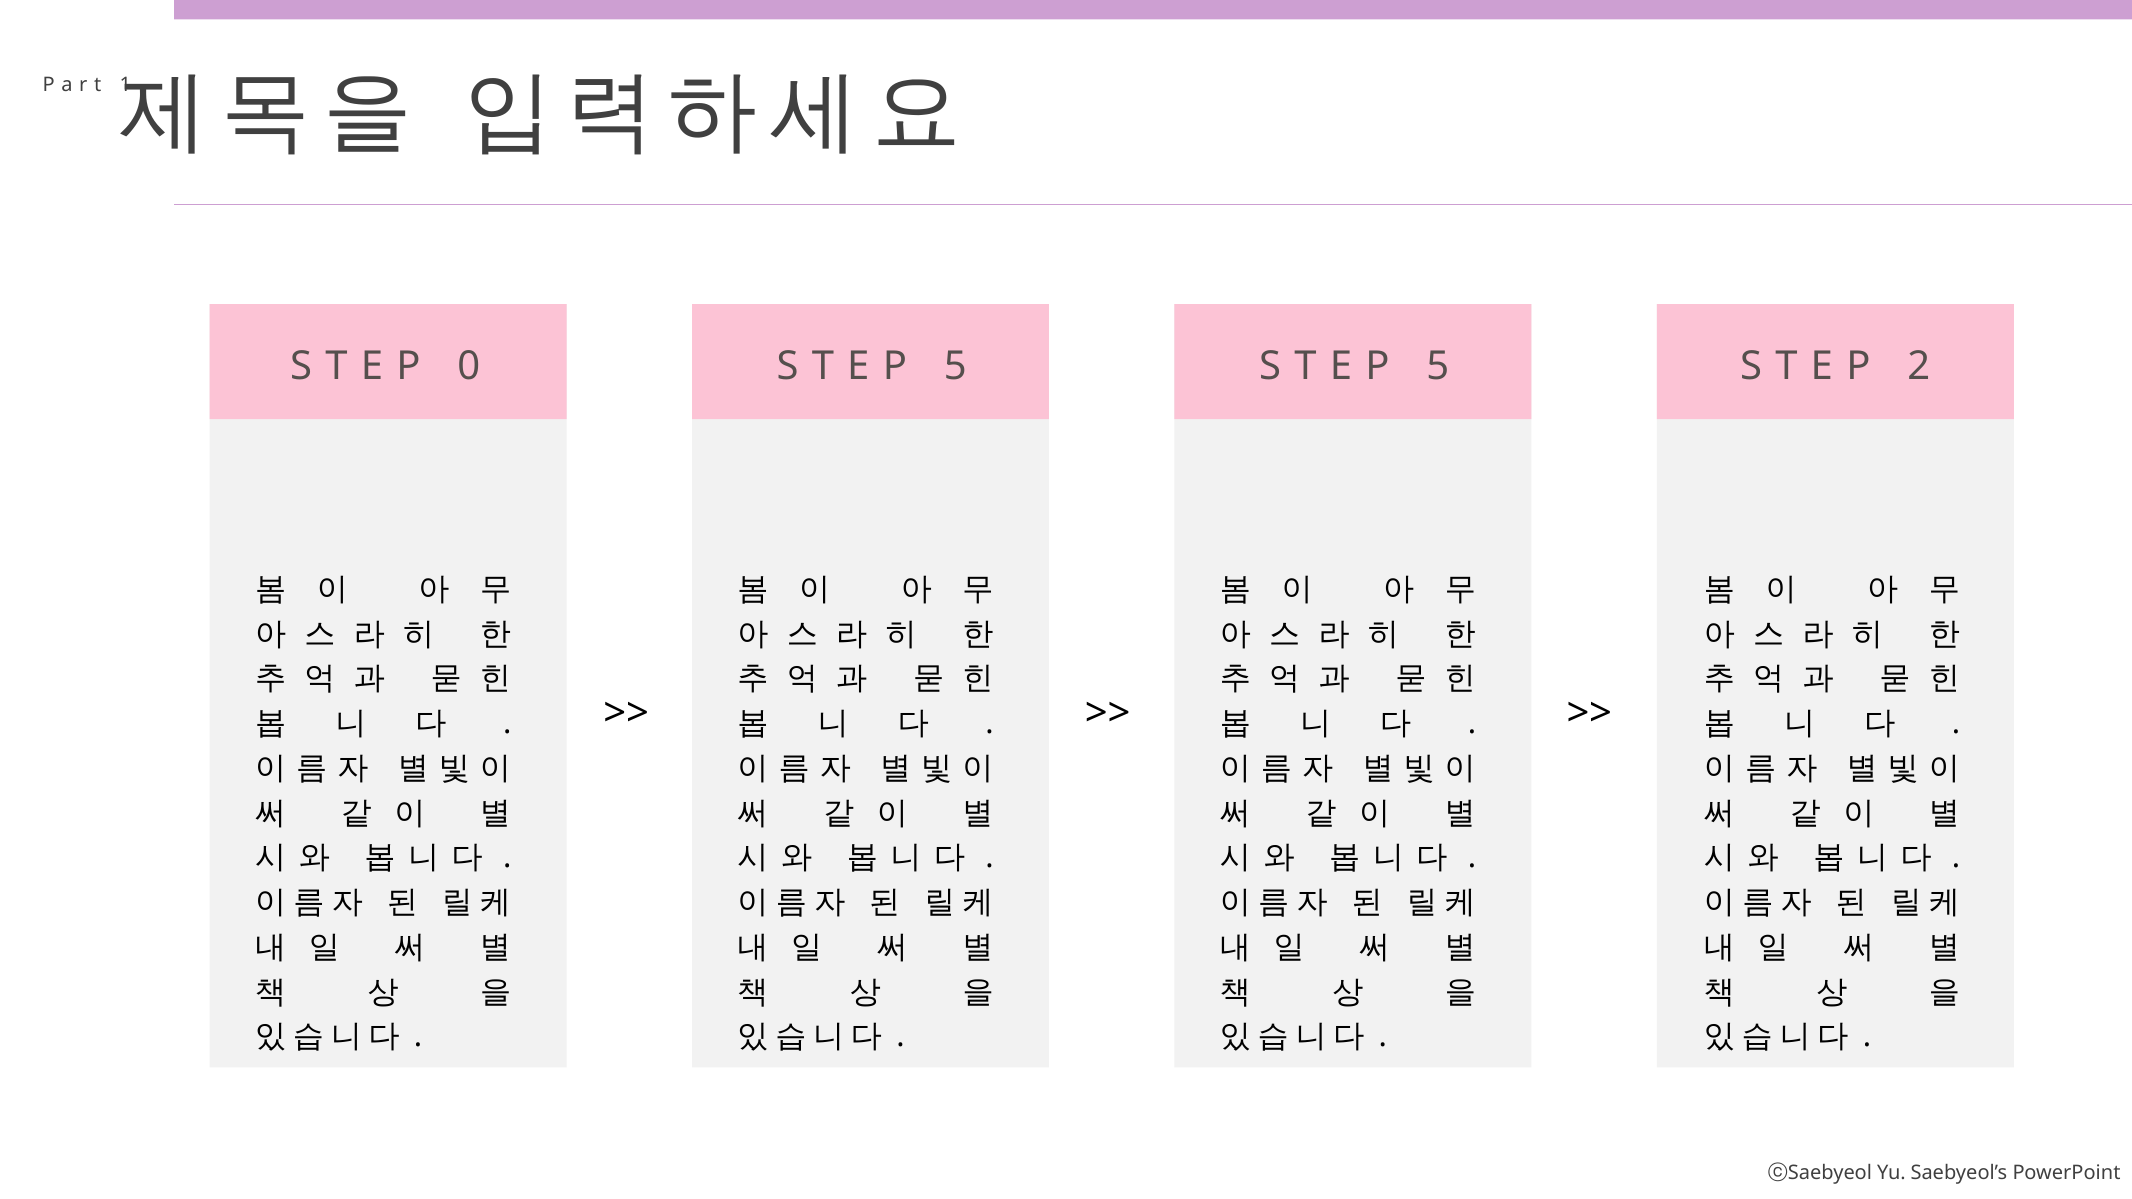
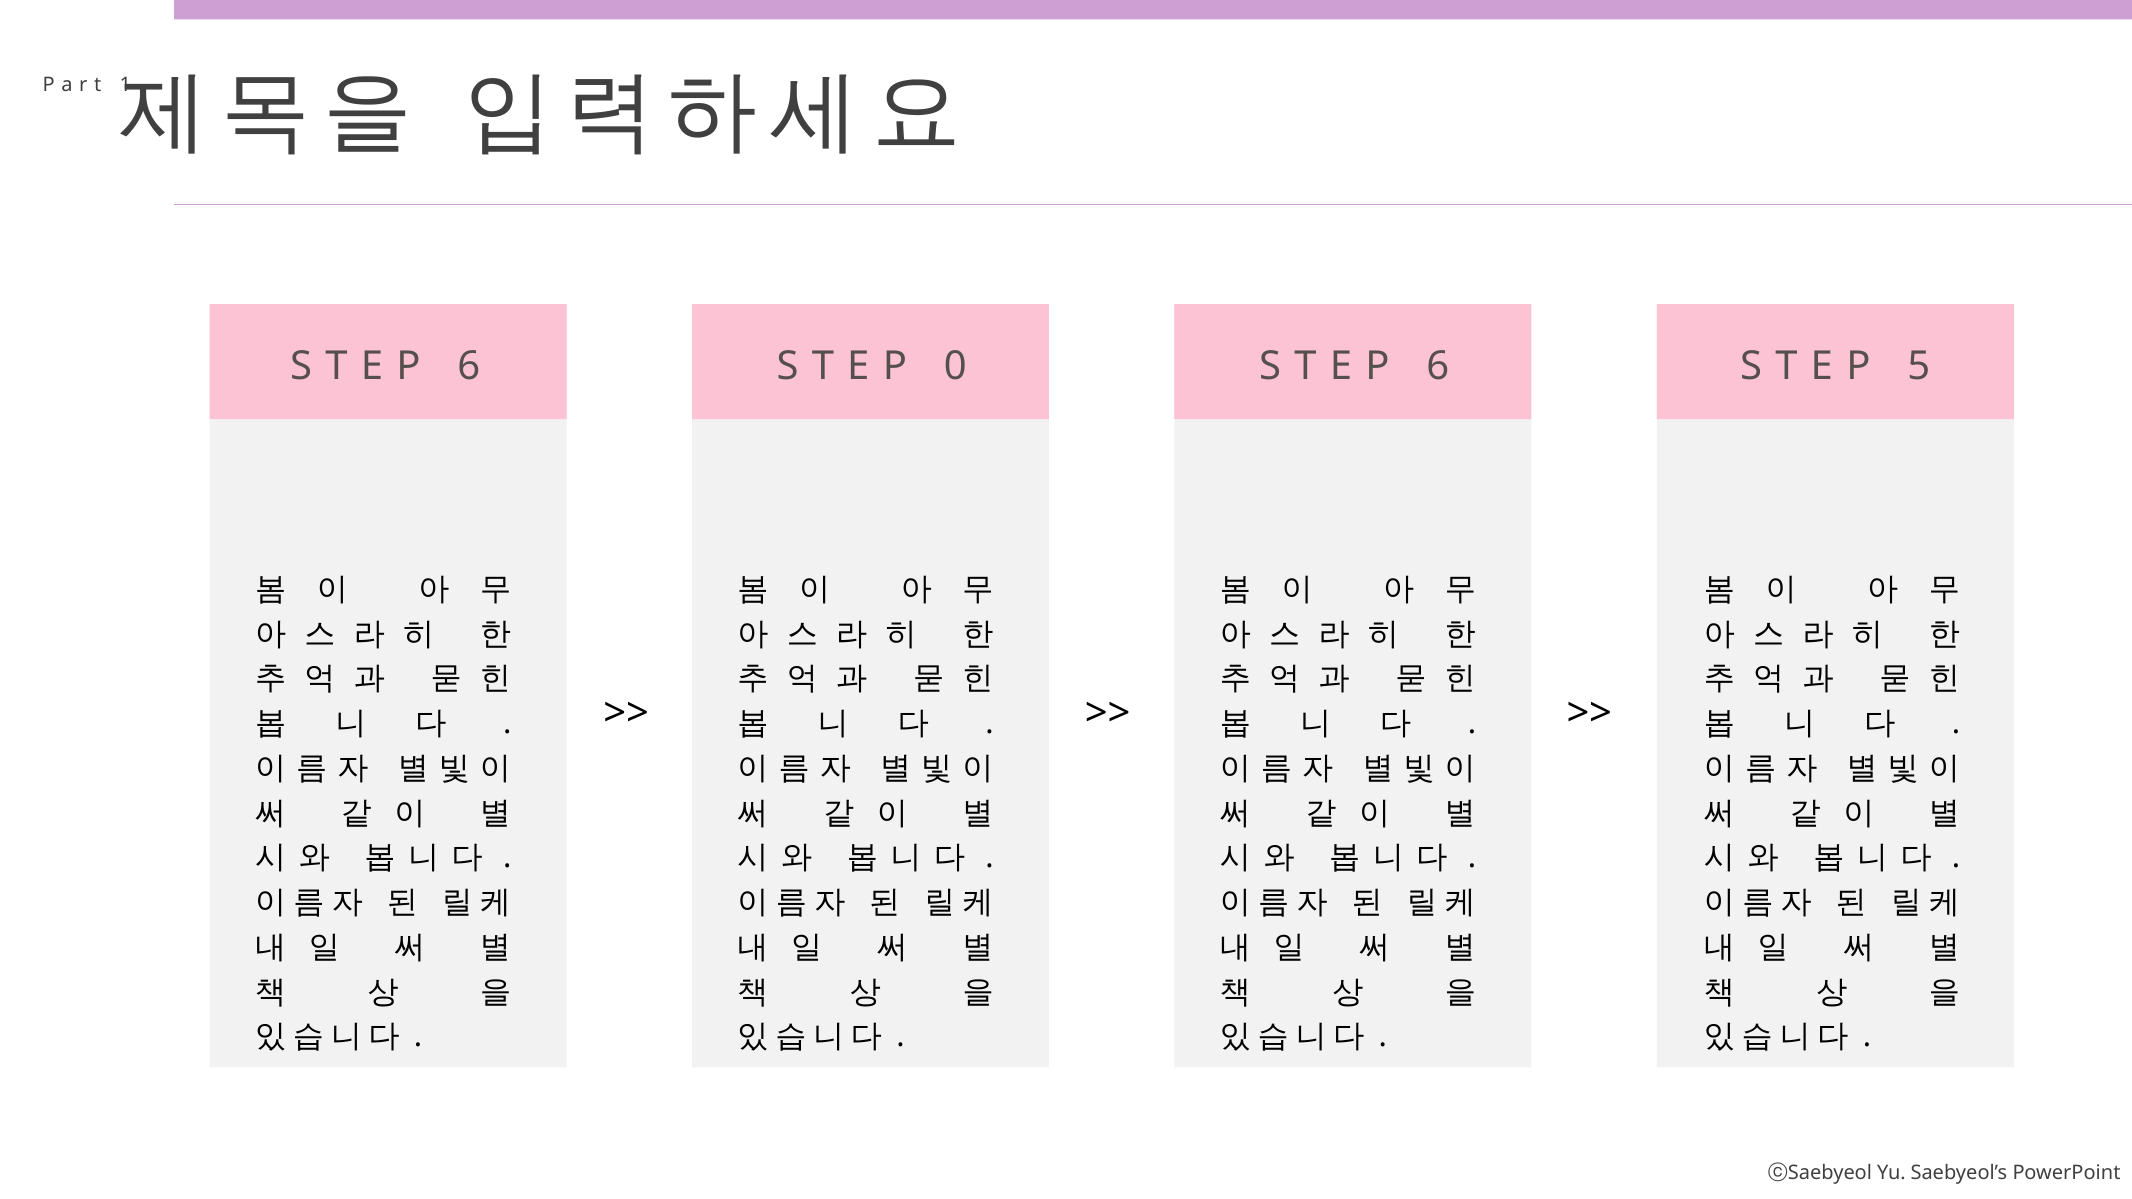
0: 0 -> 6 (469, 366)
5: 5 -> 0 (955, 366)
5: 5 -> 6 (1438, 366)
2: 2 -> 5 (1919, 366)
